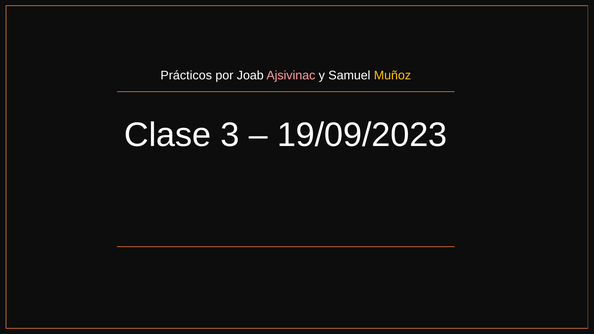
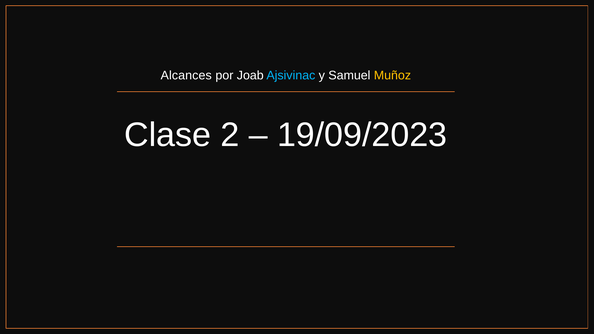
Prácticos: Prácticos -> Alcances (186, 76)
Ajsivinac colour: pink -> light blue (291, 76)
3: 3 -> 2 (230, 135)
